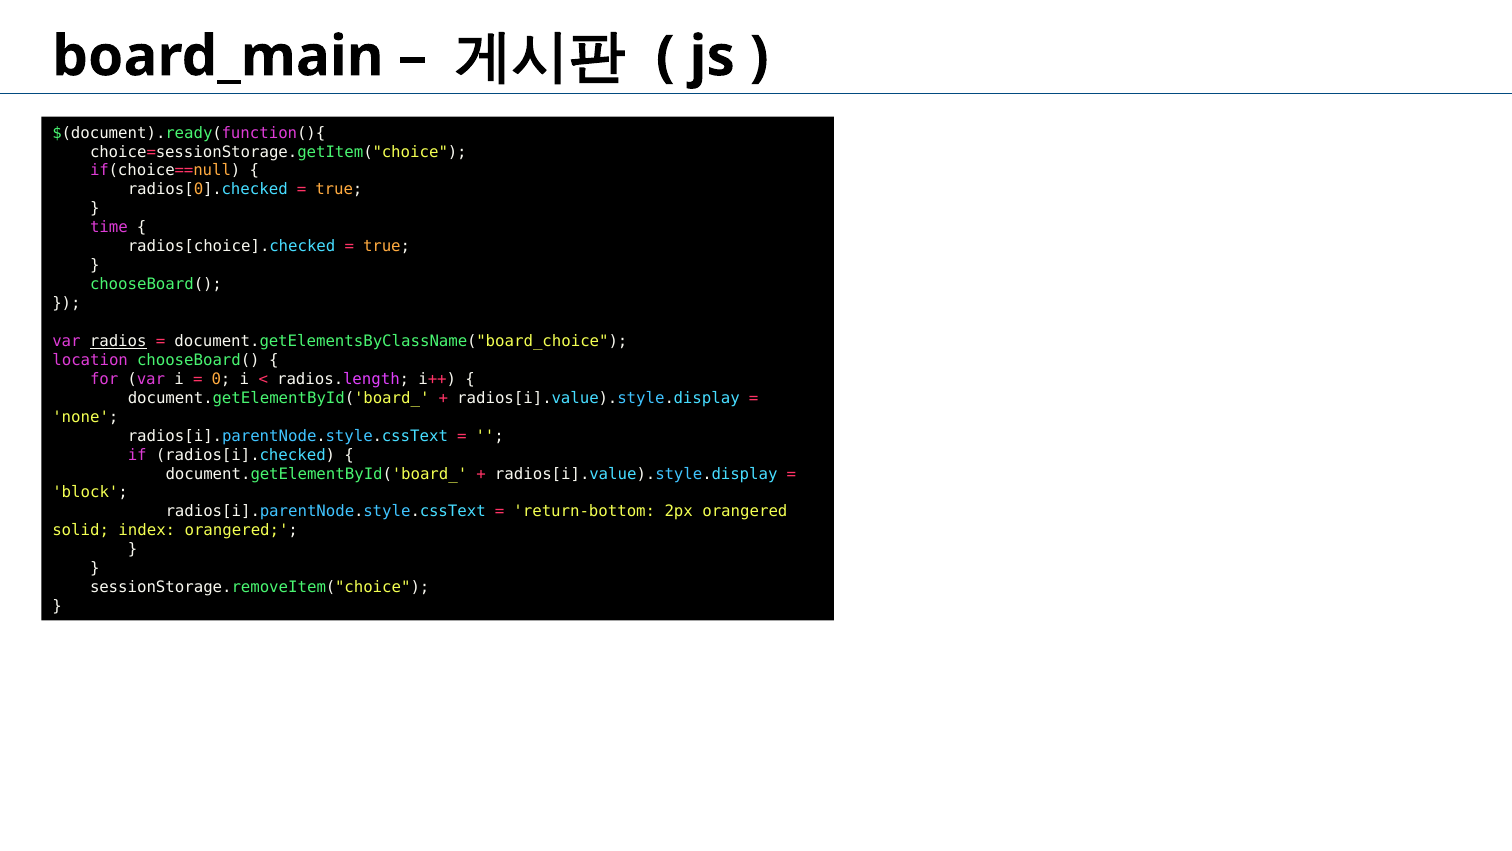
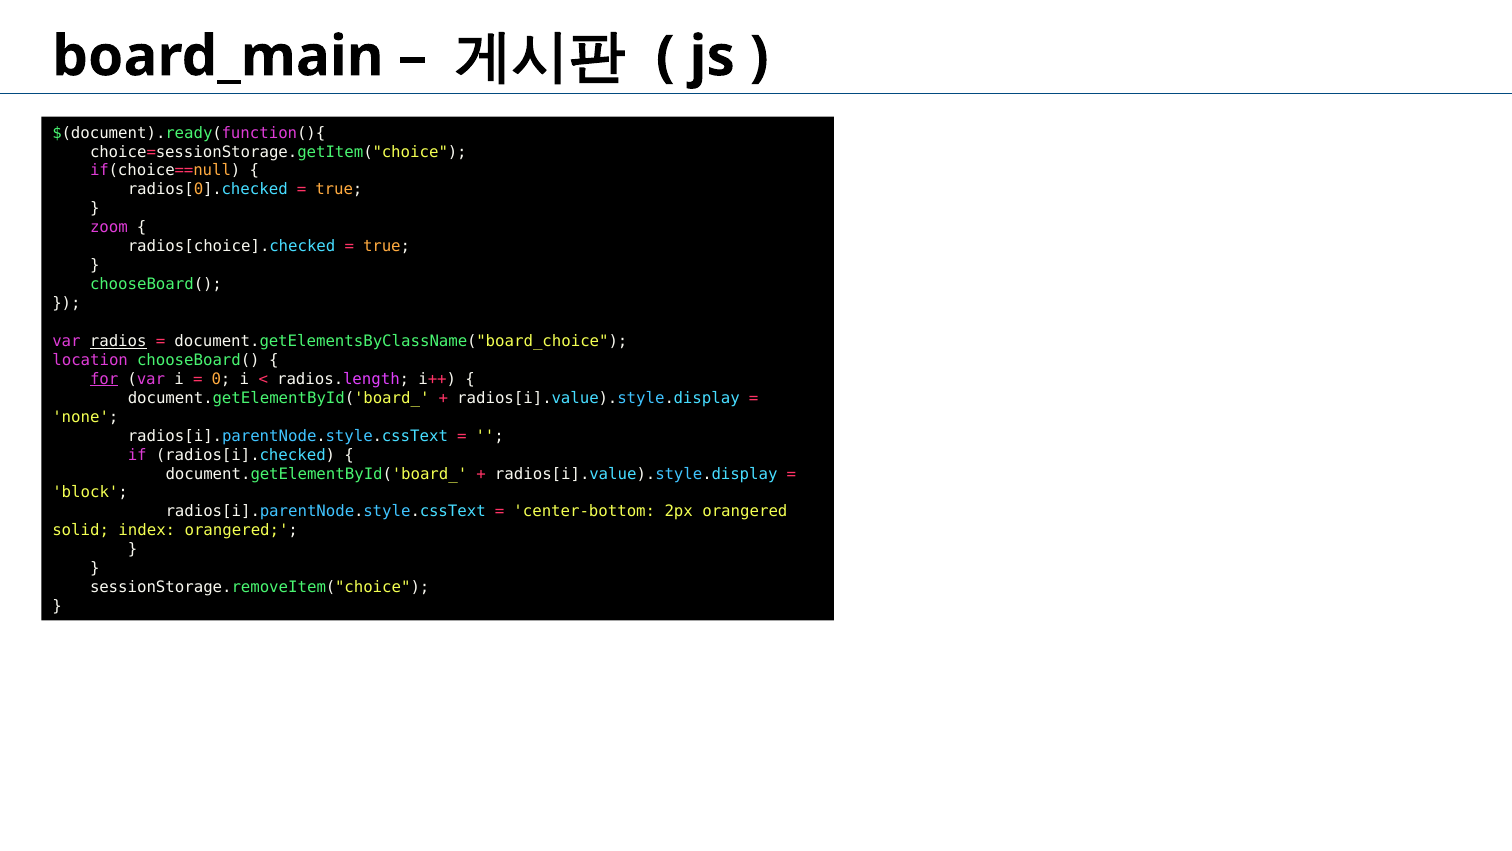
time: time -> zoom (109, 227)
for underline: none -> present (104, 379)
return-bottom: return-bottom -> center-bottom (584, 511)
